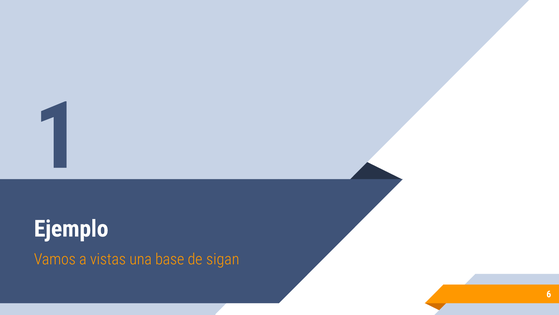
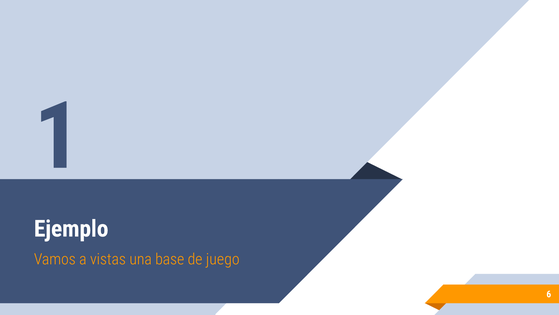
sigan: sigan -> juego (223, 259)
